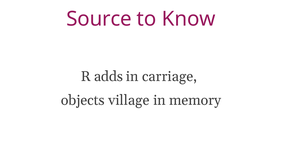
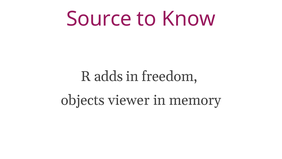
carriage: carriage -> freedom (170, 76)
village: village -> viewer (129, 100)
